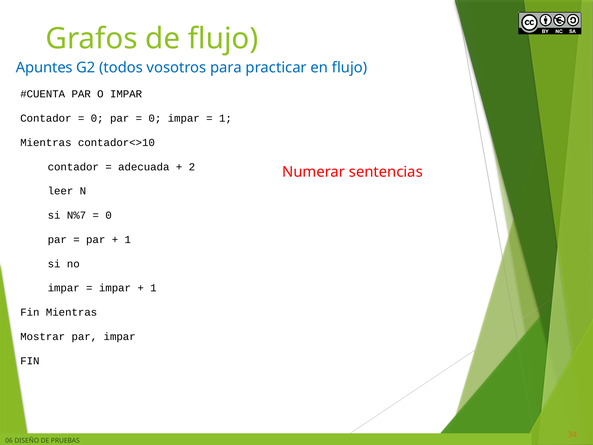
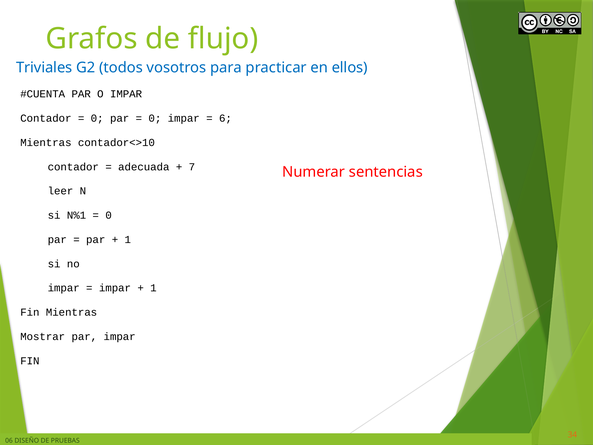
Apuntes: Apuntes -> Triviales (44, 68)
en flujo: flujo -> ellos (350, 68)
1: 1 -> 6 (225, 118)
2: 2 -> 7 (192, 167)
N%7: N%7 -> N%1 (77, 215)
